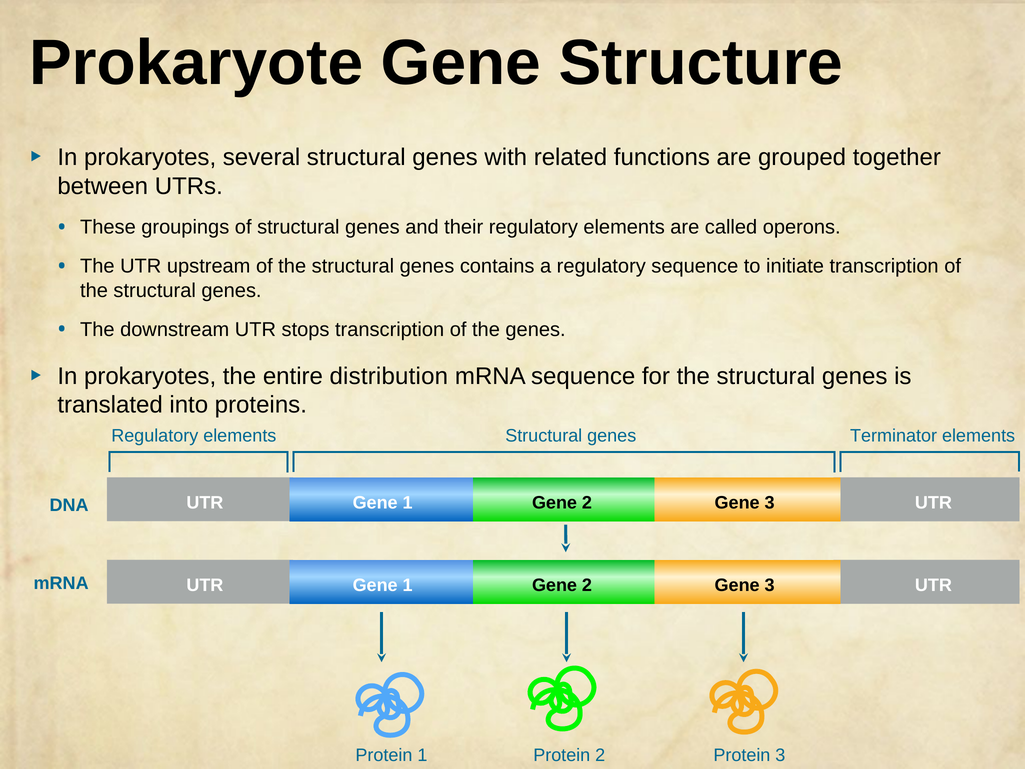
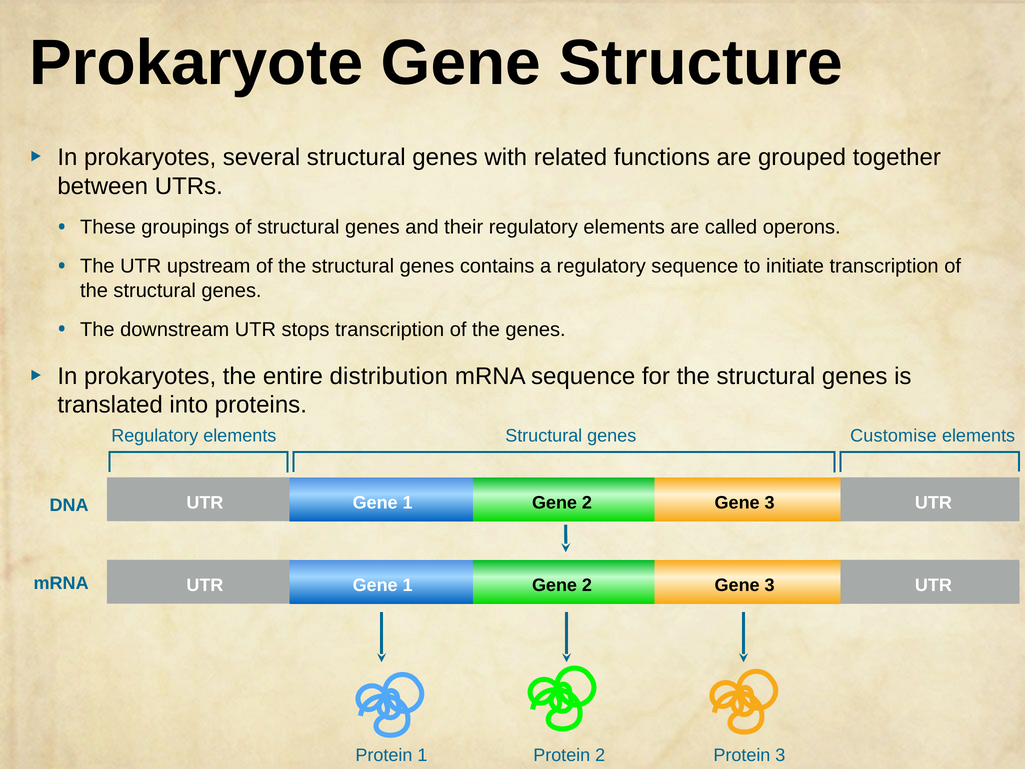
Terminator: Terminator -> Customise (893, 436)
